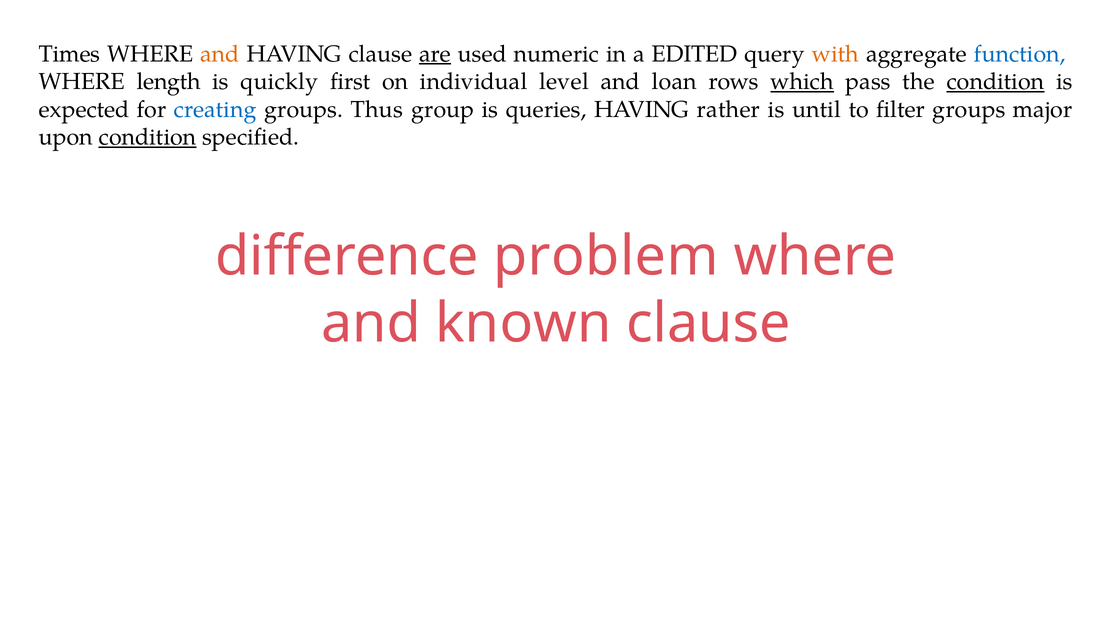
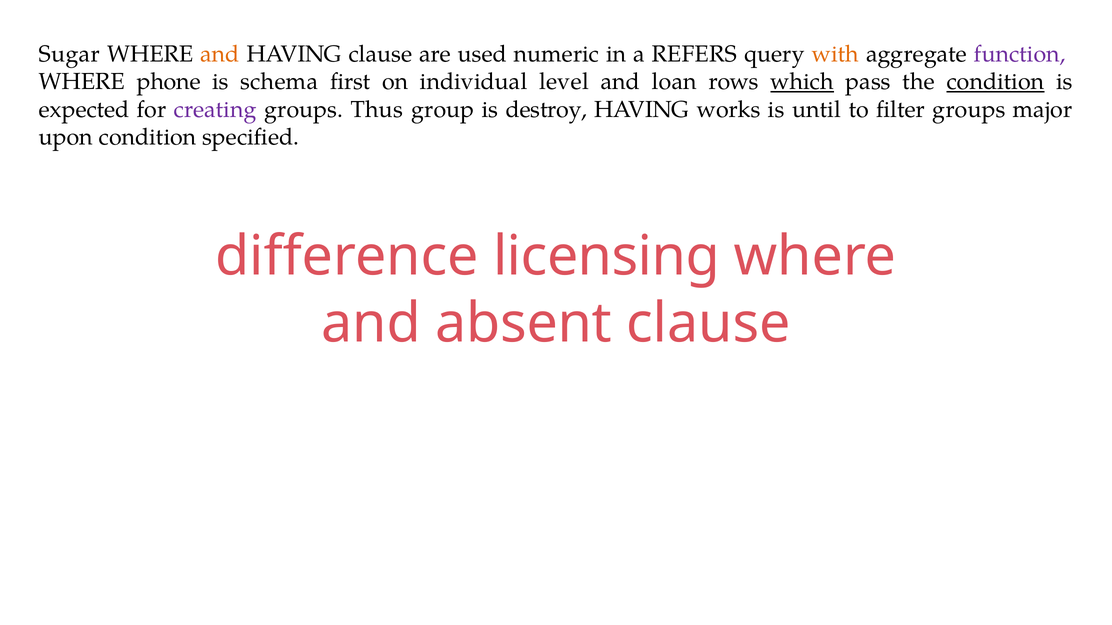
Times: Times -> Sugar (69, 54)
are underline: present -> none (435, 54)
EDITED: EDITED -> REFERS (694, 54)
function colour: blue -> purple (1020, 54)
length: length -> phone (169, 82)
quickly: quickly -> schema (279, 82)
creating colour: blue -> purple (215, 110)
queries: queries -> destroy (546, 110)
rather: rather -> works (729, 110)
condition underline: present -> none (148, 137)
problem: problem -> licensing (606, 257)
known: known -> absent (524, 323)
